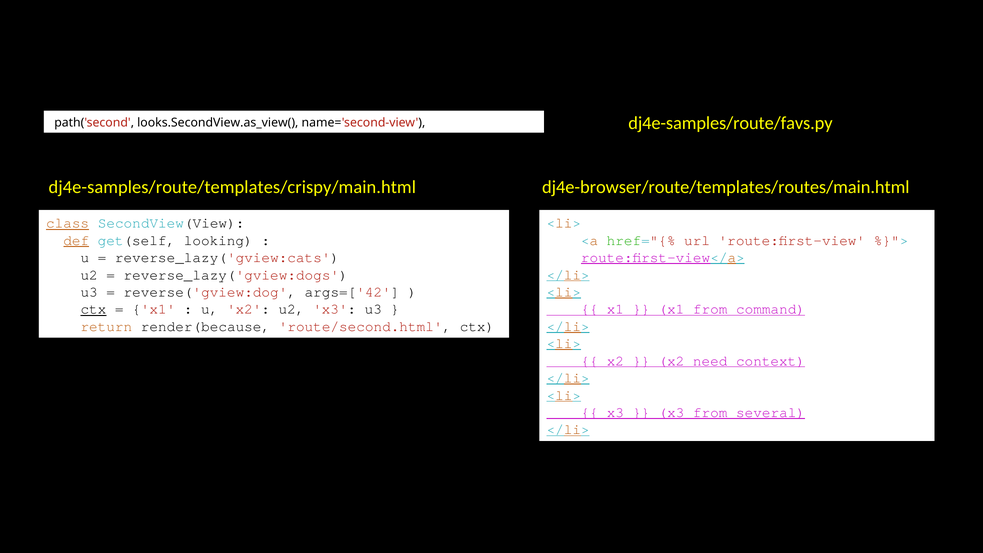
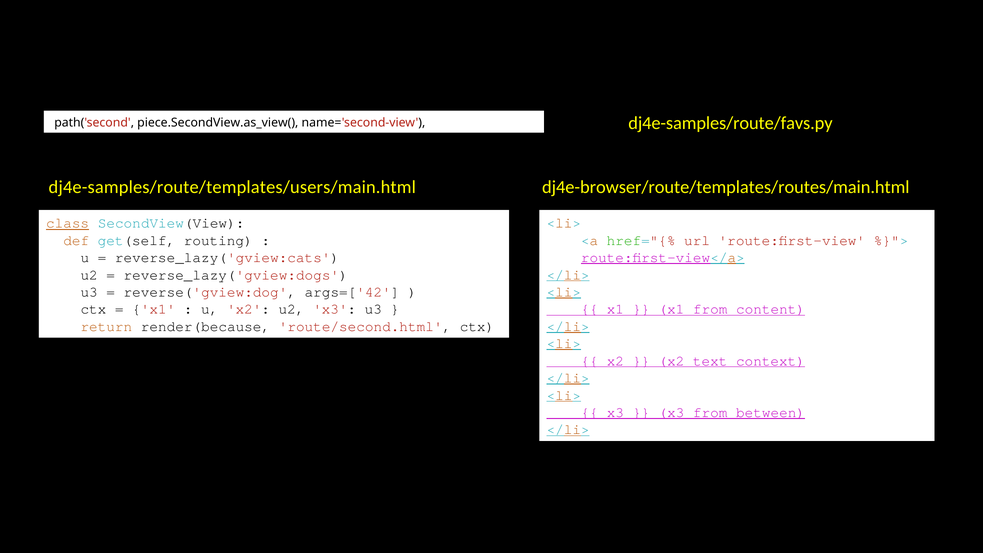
looks.SecondView.as_view(: looks.SecondView.as_view( -> piece.SecondView.as_view( (218, 123)
dj4e-samples/route/templates/crispy/main.html: dj4e-samples/route/templates/crispy/main.html -> dj4e-samples/route/templates/users/main.html (232, 187)
def underline: present -> none (76, 240)
looking: looking -> routing (218, 240)
ctx underline: present -> none (93, 309)
command: command -> content (770, 309)
need: need -> text (710, 361)
several: several -> between (770, 412)
